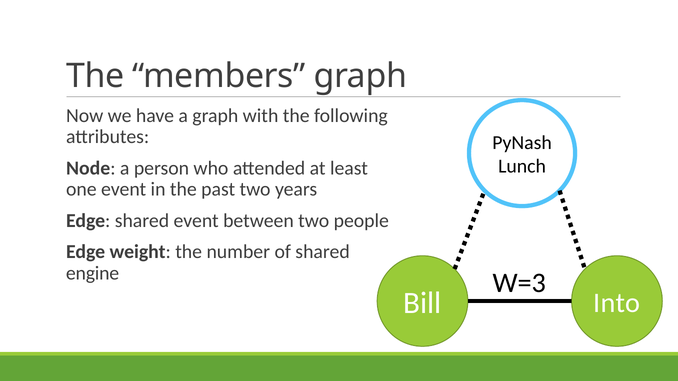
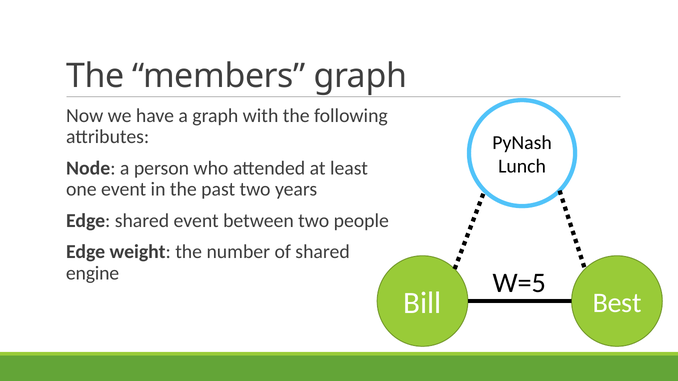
W=3: W=3 -> W=5 (519, 283)
Into: Into -> Best (617, 303)
